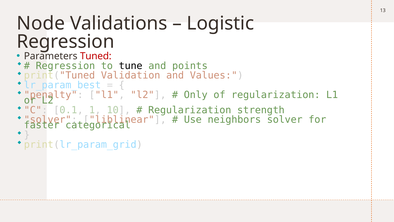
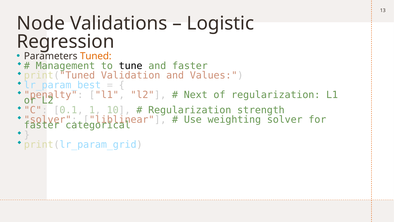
Tuned colour: red -> orange (96, 56)
Regression: Regression -> Management (65, 66)
and points: points -> faster (190, 66)
Only: Only -> Next (196, 95)
neighbors: neighbors -> weighting (234, 119)
